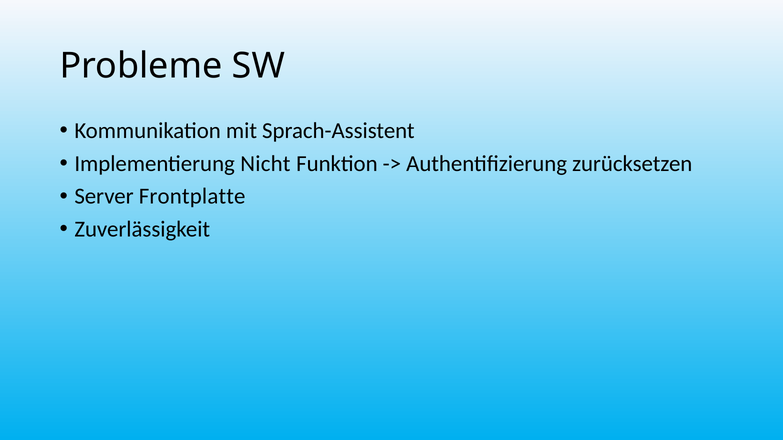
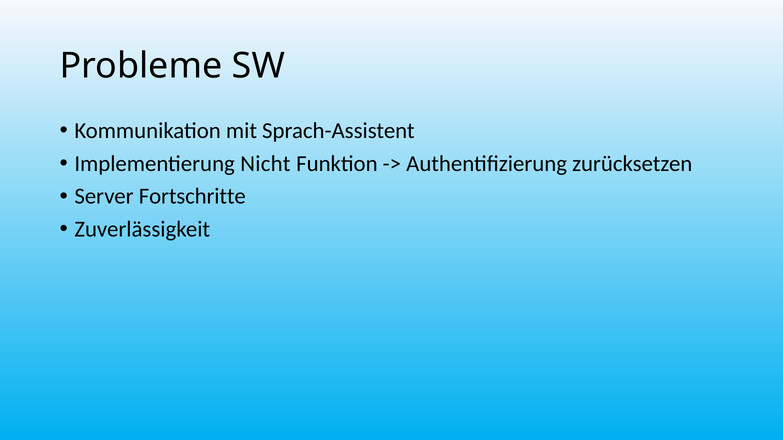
Frontplatte: Frontplatte -> Fortschritte (192, 197)
